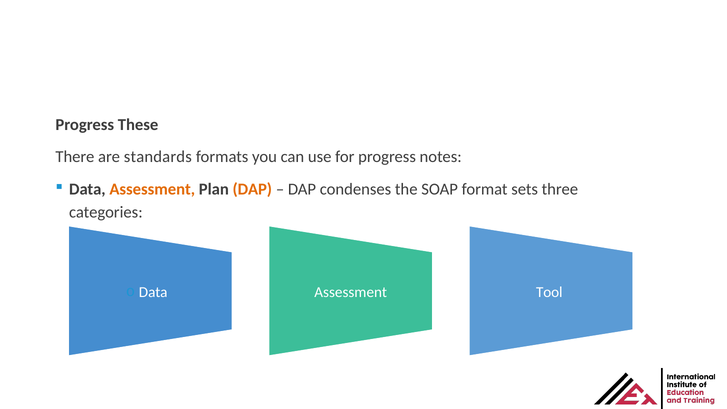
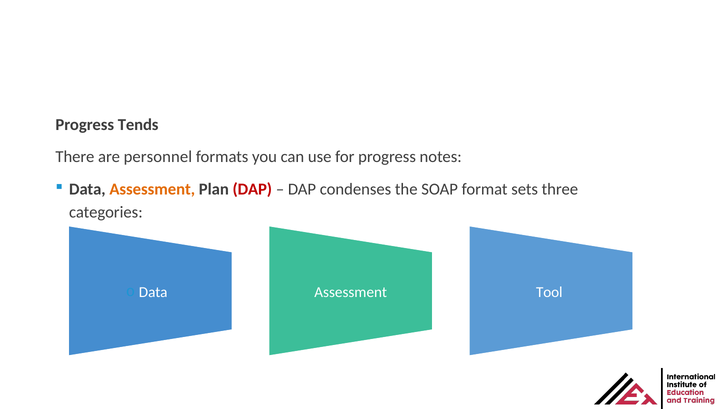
These: These -> Tends (138, 125)
standards: standards -> personnel (158, 157)
DAP colour: orange -> red (252, 189)
